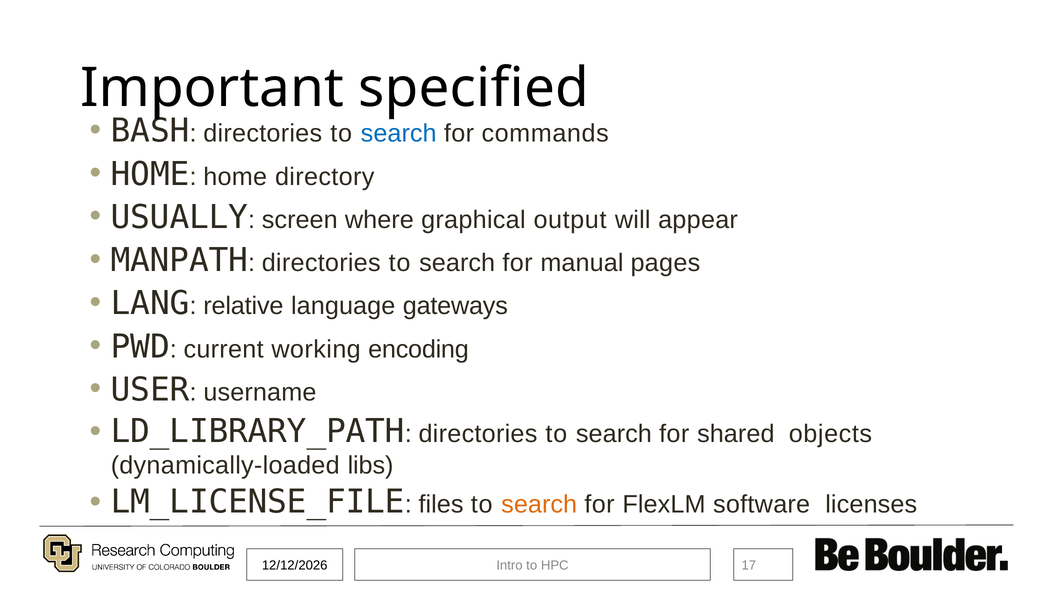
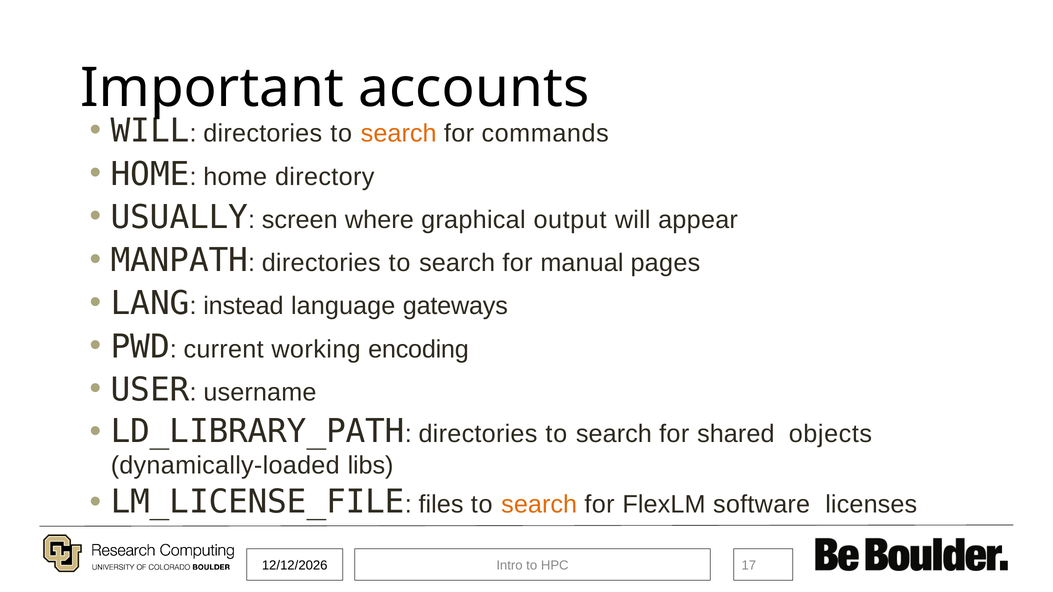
specified: specified -> accounts (474, 88)
BASH: BASH -> WILL (150, 131)
search colour: blue -> orange (399, 134)
relative: relative -> instead (243, 306)
